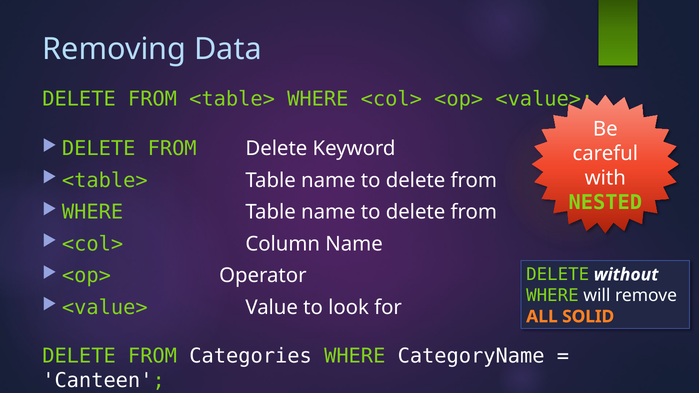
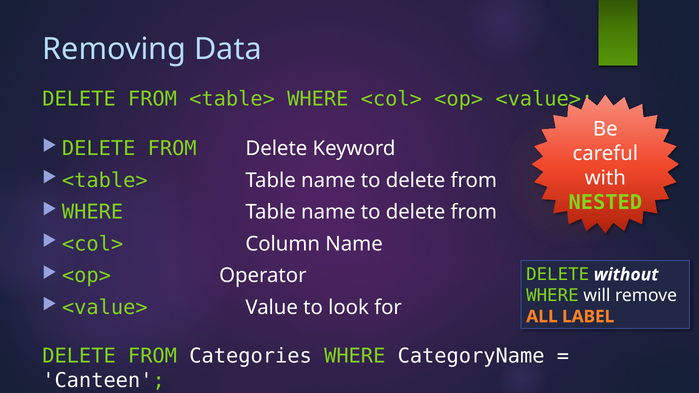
SOLID: SOLID -> LABEL (588, 317)
